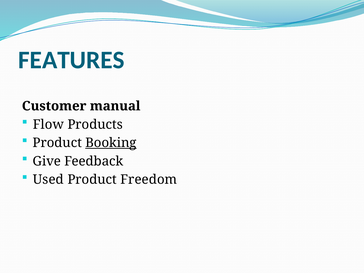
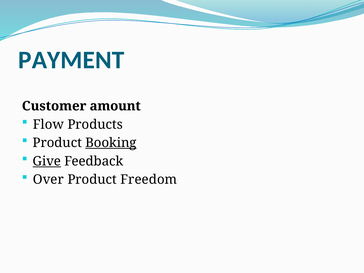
FEATURES: FEATURES -> PAYMENT (71, 60)
manual: manual -> amount (115, 106)
Give underline: none -> present (47, 161)
Used: Used -> Over (48, 180)
